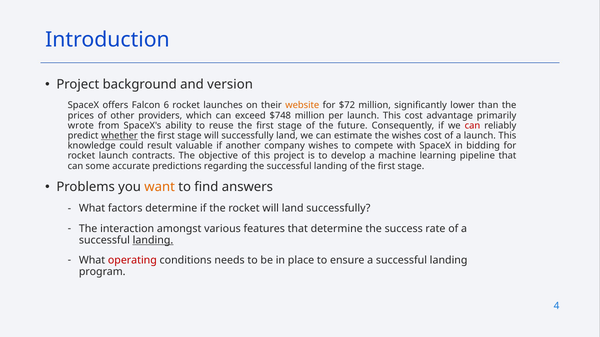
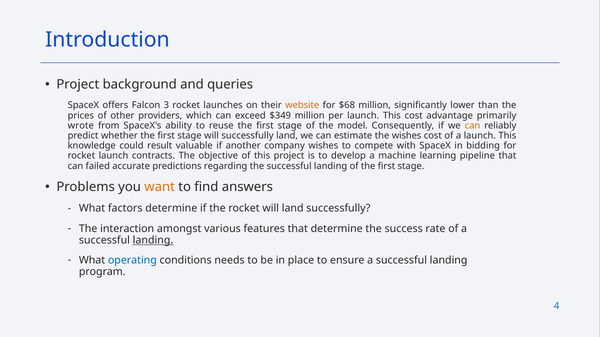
version: version -> queries (230, 85)
6: 6 -> 3 (166, 105)
$72: $72 -> $68 (347, 105)
$748: $748 -> $349 (280, 116)
future: future -> model (353, 126)
can colour: red -> orange (472, 126)
whether underline: present -> none (119, 136)
some: some -> failed (98, 166)
operating colour: red -> blue (132, 261)
